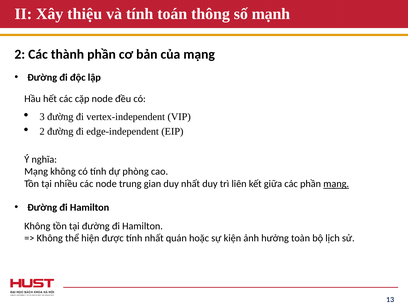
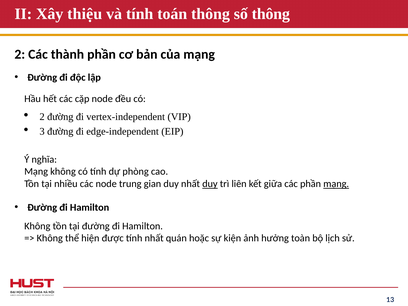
số mạnh: mạnh -> thông (271, 14)
3: 3 -> 2 (42, 117)
2: 2 -> 3 (42, 131)
duy underline: none -> present (210, 184)
